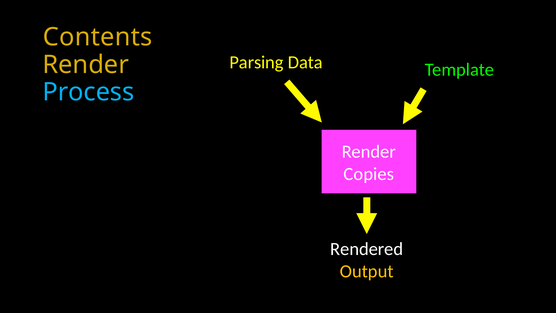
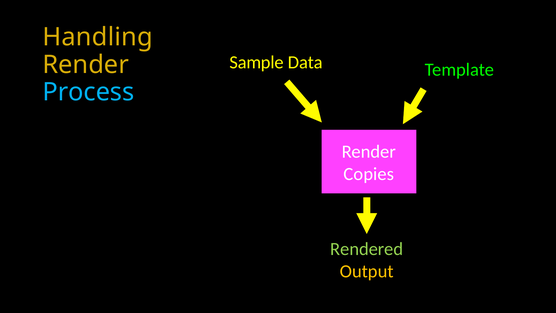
Contents: Contents -> Handling (98, 37)
Parsing: Parsing -> Sample (257, 62)
Rendered colour: white -> light green (367, 249)
